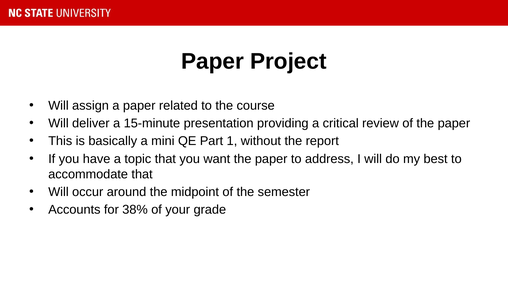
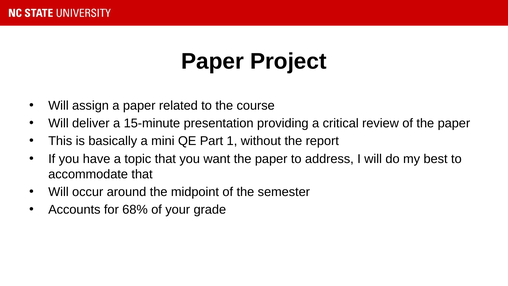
38%: 38% -> 68% (135, 210)
